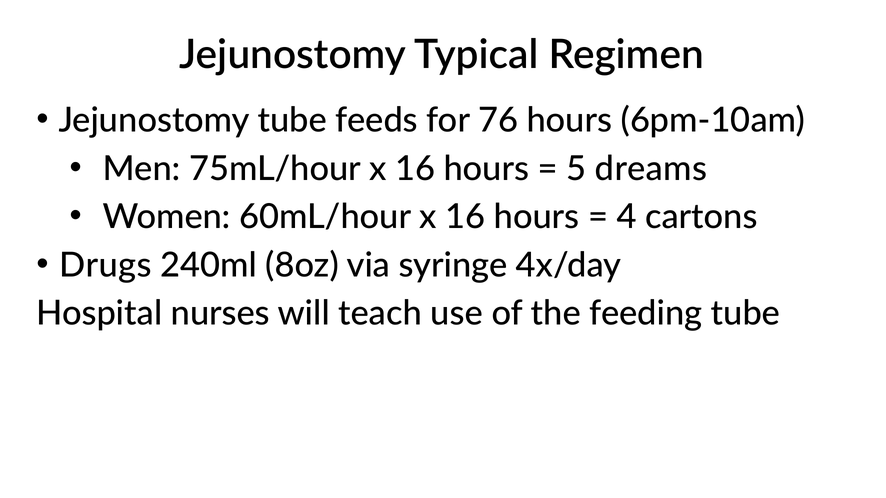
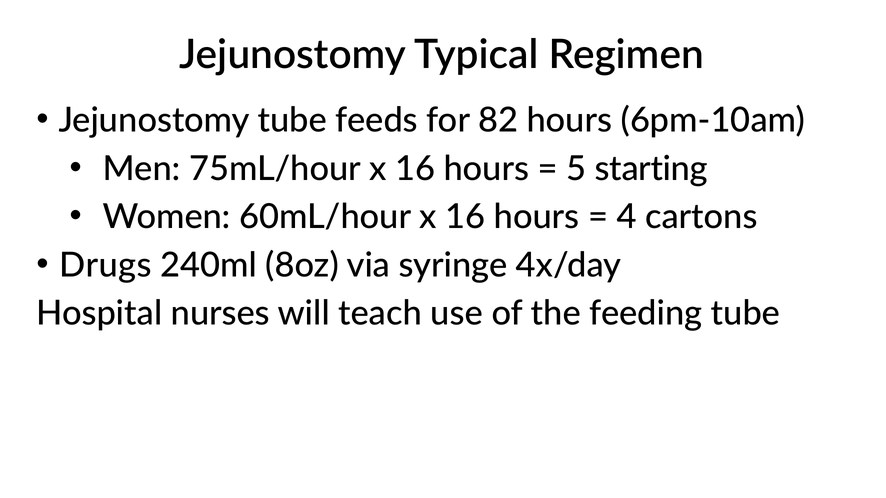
76: 76 -> 82 (498, 121)
dreams: dreams -> starting (651, 169)
